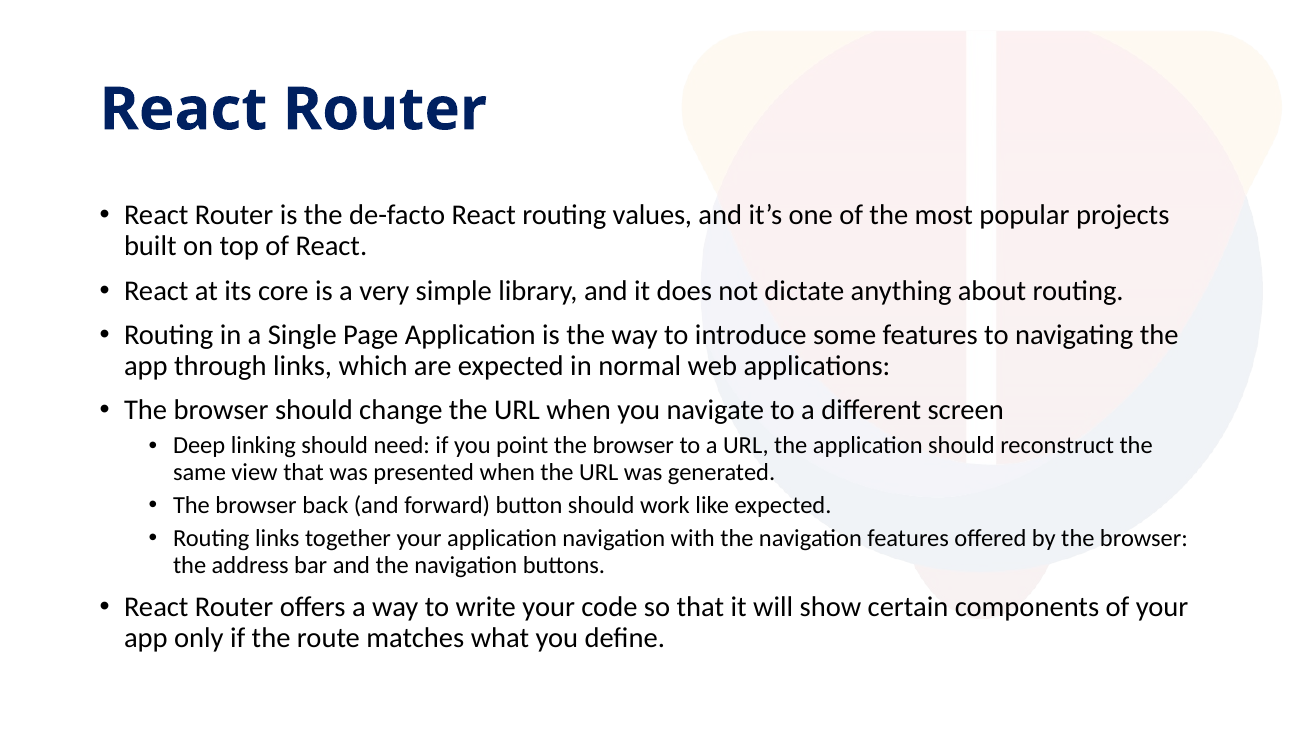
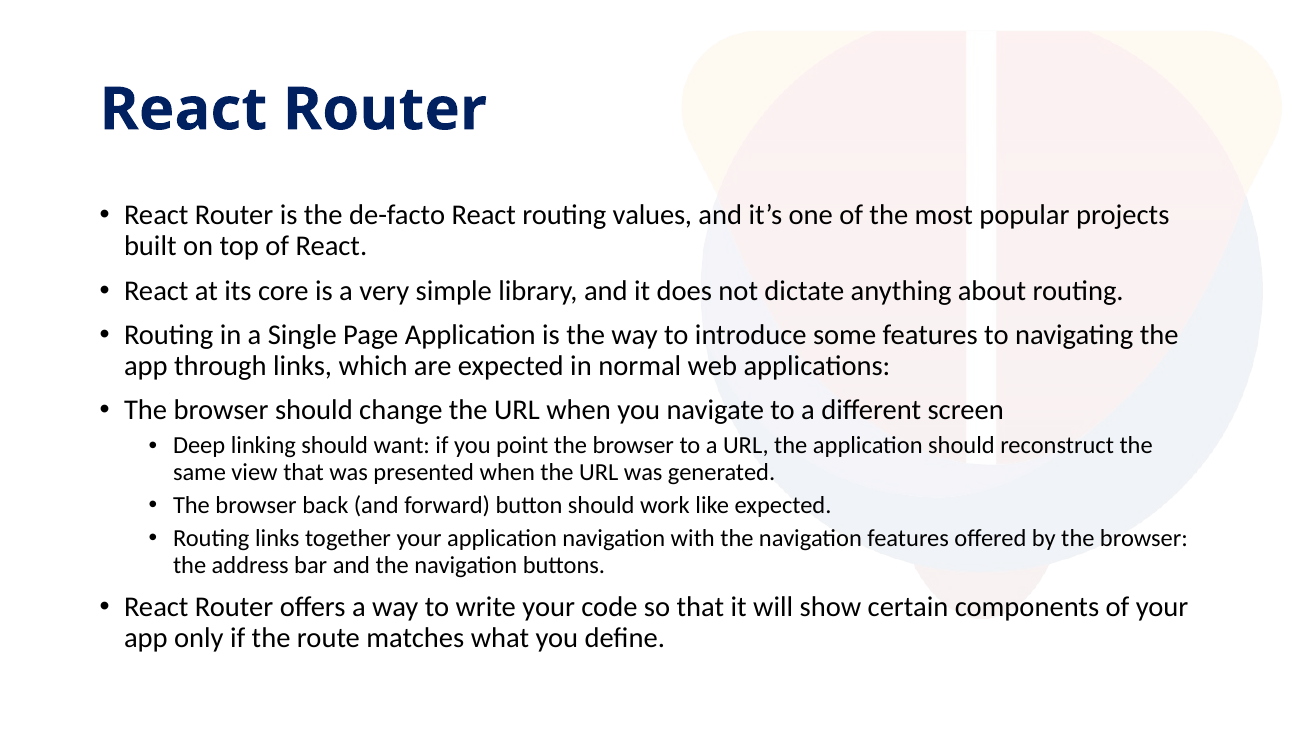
need: need -> want (402, 446)
